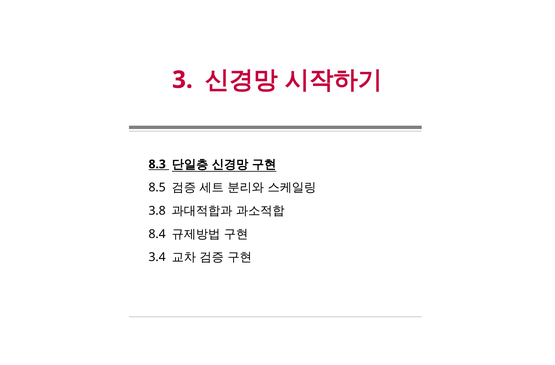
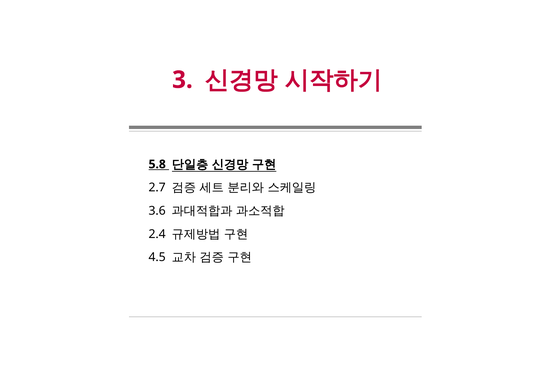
8.3: 8.3 -> 5.8 (157, 164)
8.5: 8.5 -> 2.7 (157, 187)
3.8: 3.8 -> 3.6 (157, 211)
8.4: 8.4 -> 2.4 (157, 234)
3.4: 3.4 -> 4.5 (157, 257)
